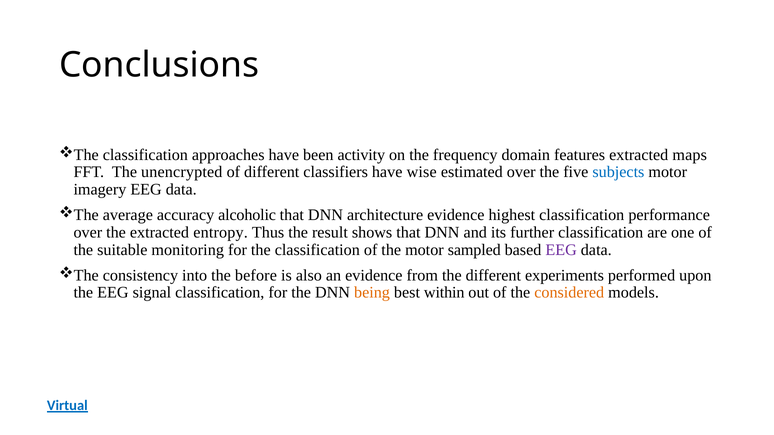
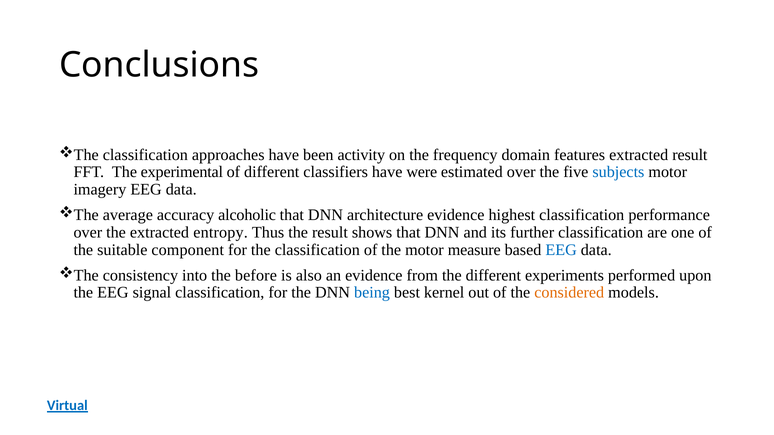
extracted maps: maps -> result (690, 155)
unencrypted: unencrypted -> experimental (182, 172)
wise: wise -> were (422, 172)
monitoring: monitoring -> component (188, 250)
sampled: sampled -> measure (474, 250)
EEG colour: purple -> blue (561, 250)
being colour: orange -> blue (372, 293)
within: within -> kernel (444, 293)
